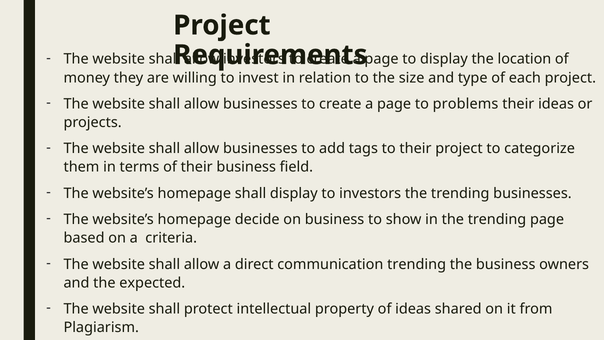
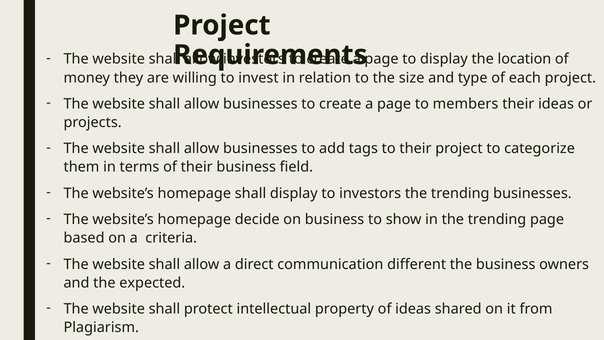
problems: problems -> members (466, 104)
communication trending: trending -> different (417, 264)
